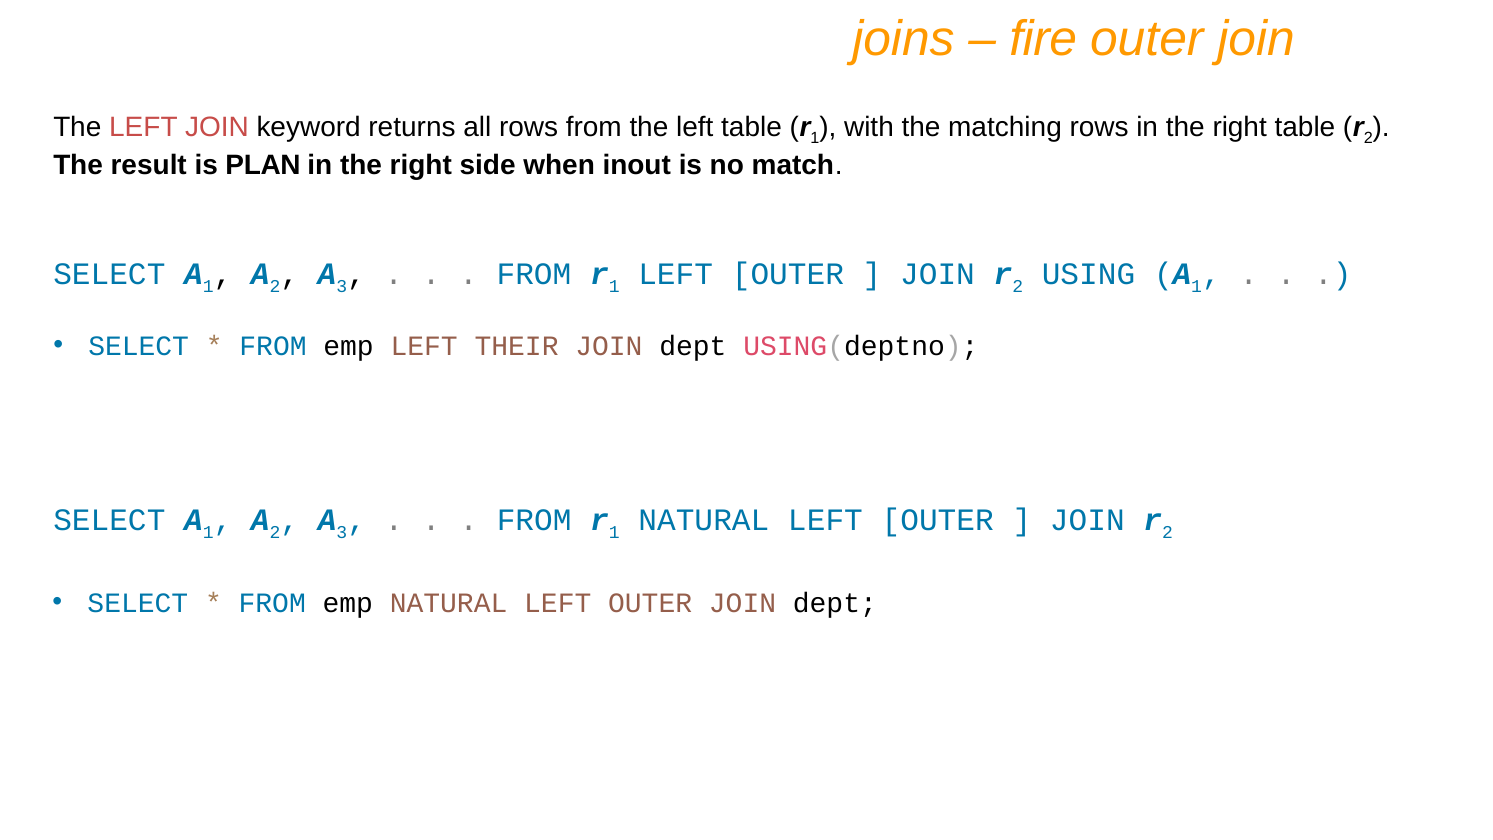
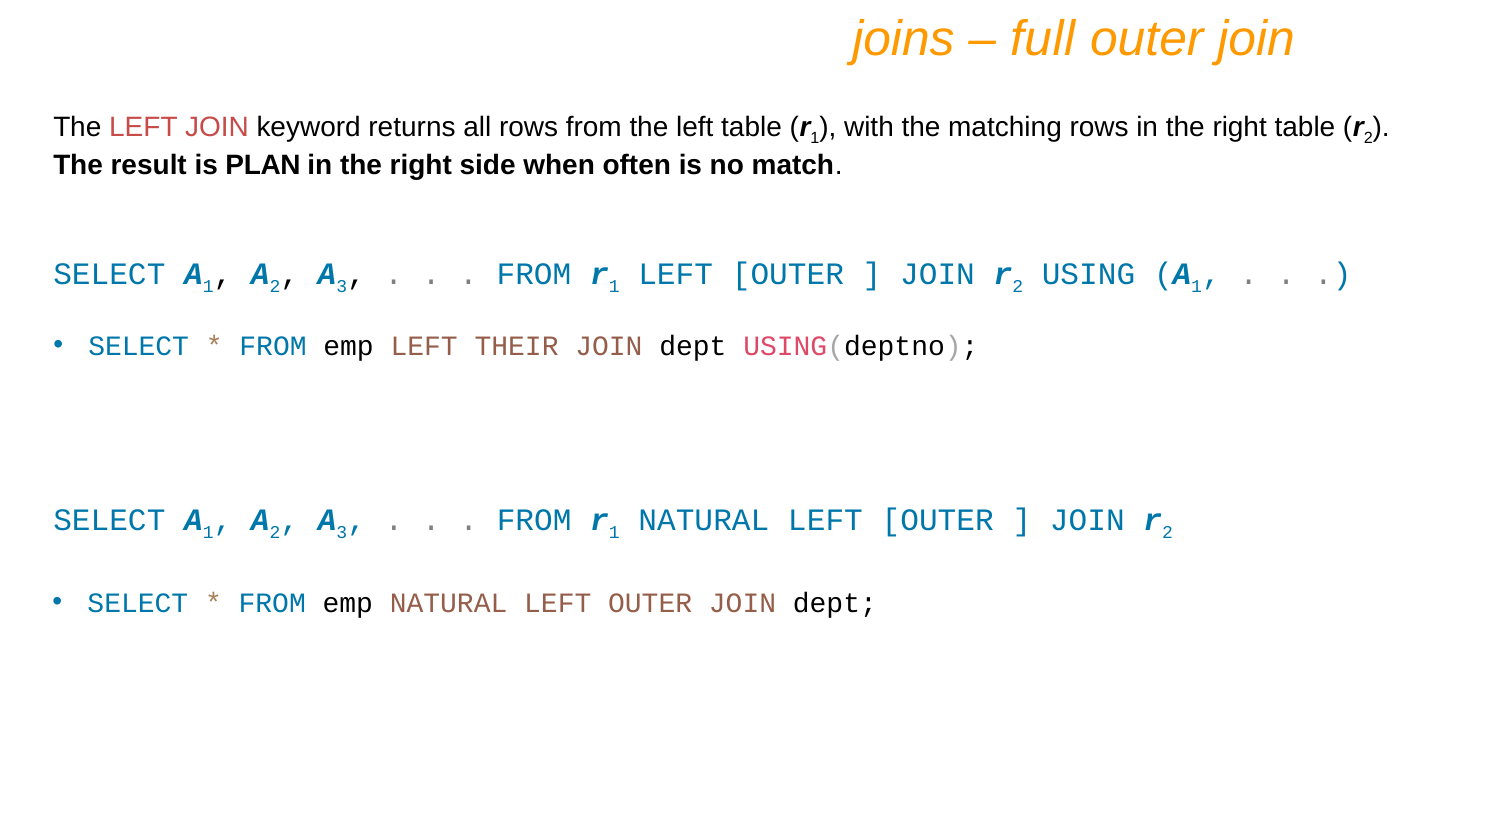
fire: fire -> full (1043, 39)
inout: inout -> often (637, 165)
